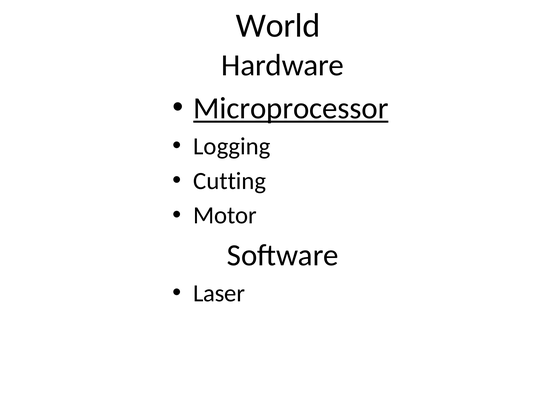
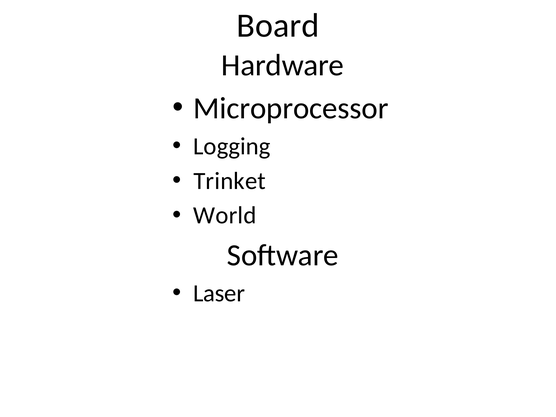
World: World -> Board (278, 26)
Microprocessor underline: present -> none (291, 108)
Cutting: Cutting -> Trinket (230, 181)
Motor: Motor -> World (225, 215)
